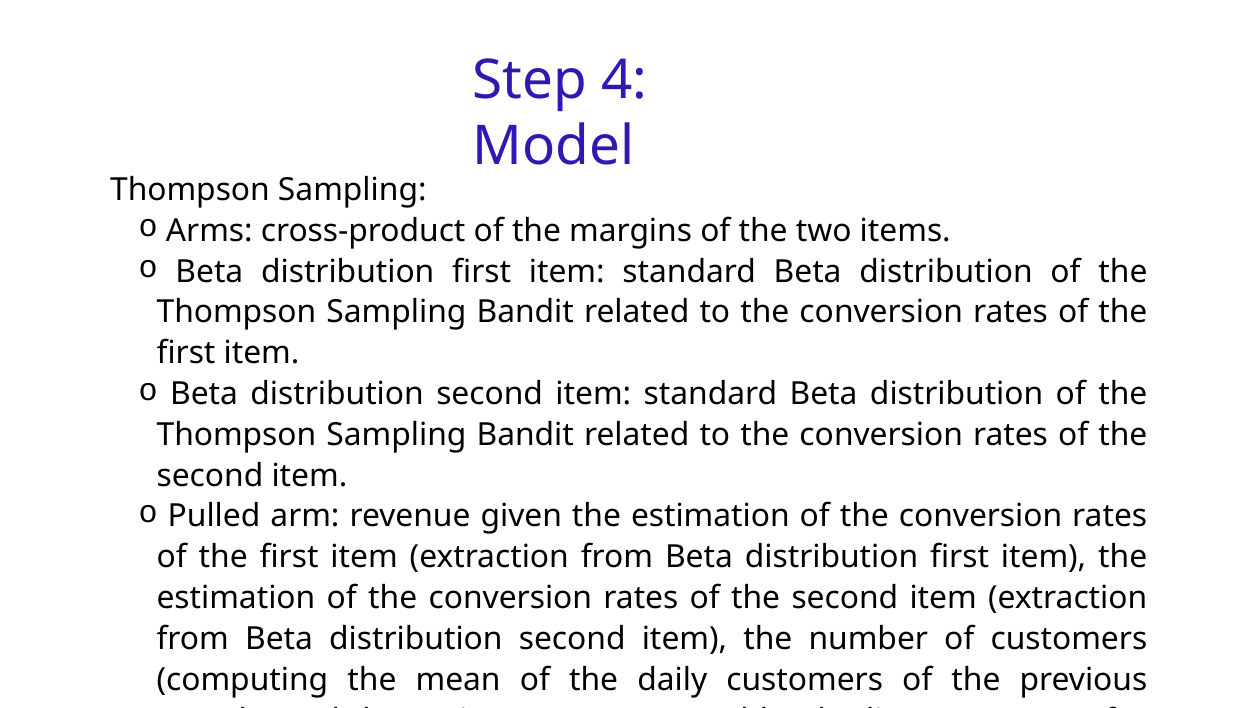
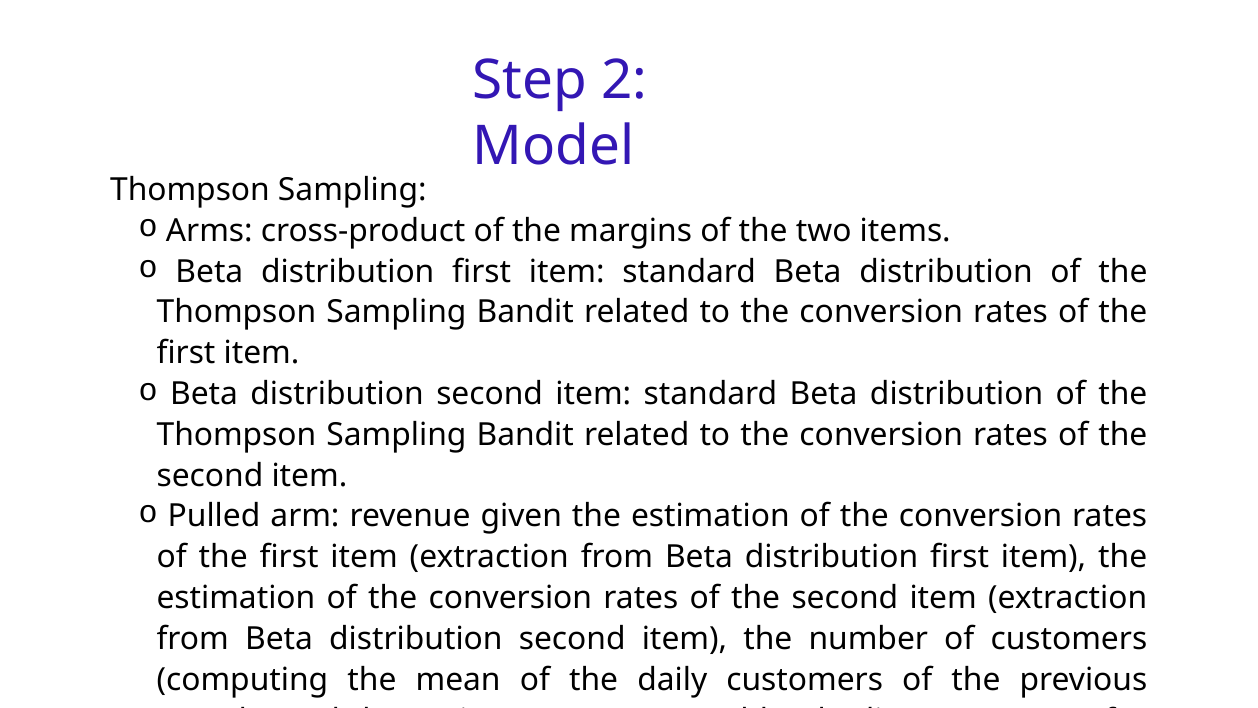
4: 4 -> 2 (624, 81)
